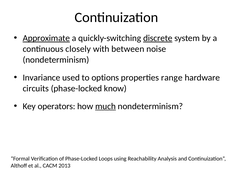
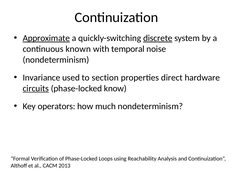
closely: closely -> known (78, 49)
between: between -> temporal (128, 49)
options: options -> section (105, 78)
range: range -> direct (172, 78)
circuits underline: none -> present (36, 89)
much underline: present -> none (105, 107)
